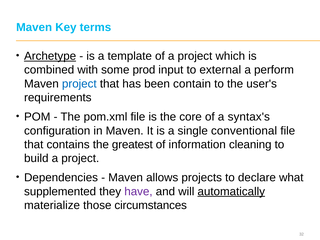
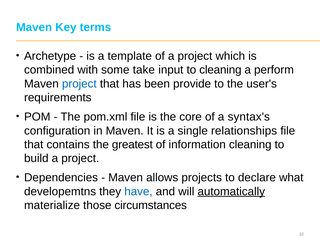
Archetype underline: present -> none (50, 56)
prod: prod -> take (144, 70)
to external: external -> cleaning (220, 70)
contain: contain -> provide (192, 84)
conventional: conventional -> relationships (244, 131)
supplemented: supplemented -> developemtns (60, 191)
have colour: purple -> blue (138, 191)
